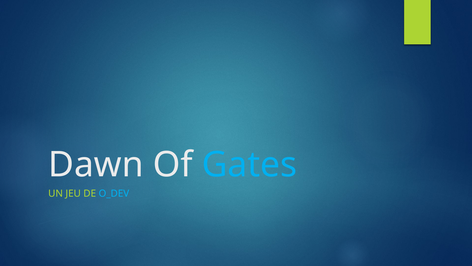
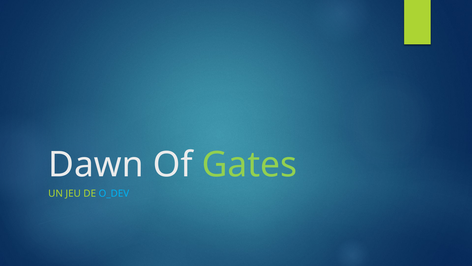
Gates colour: light blue -> light green (249, 164)
